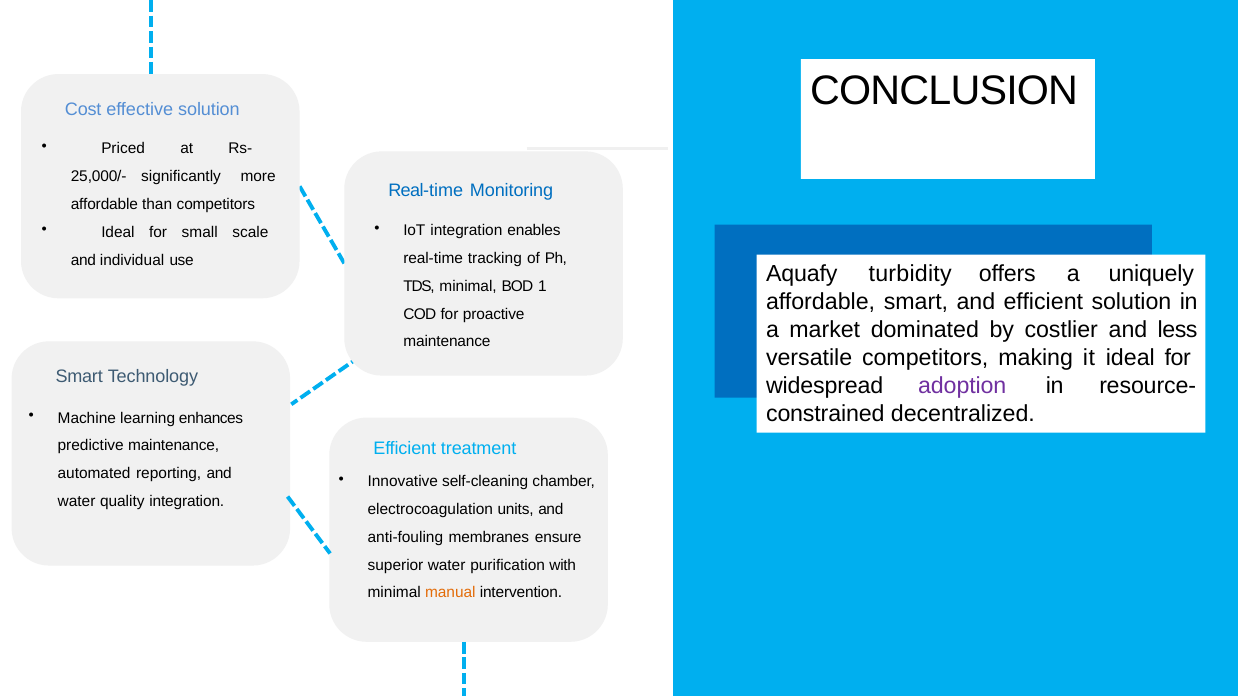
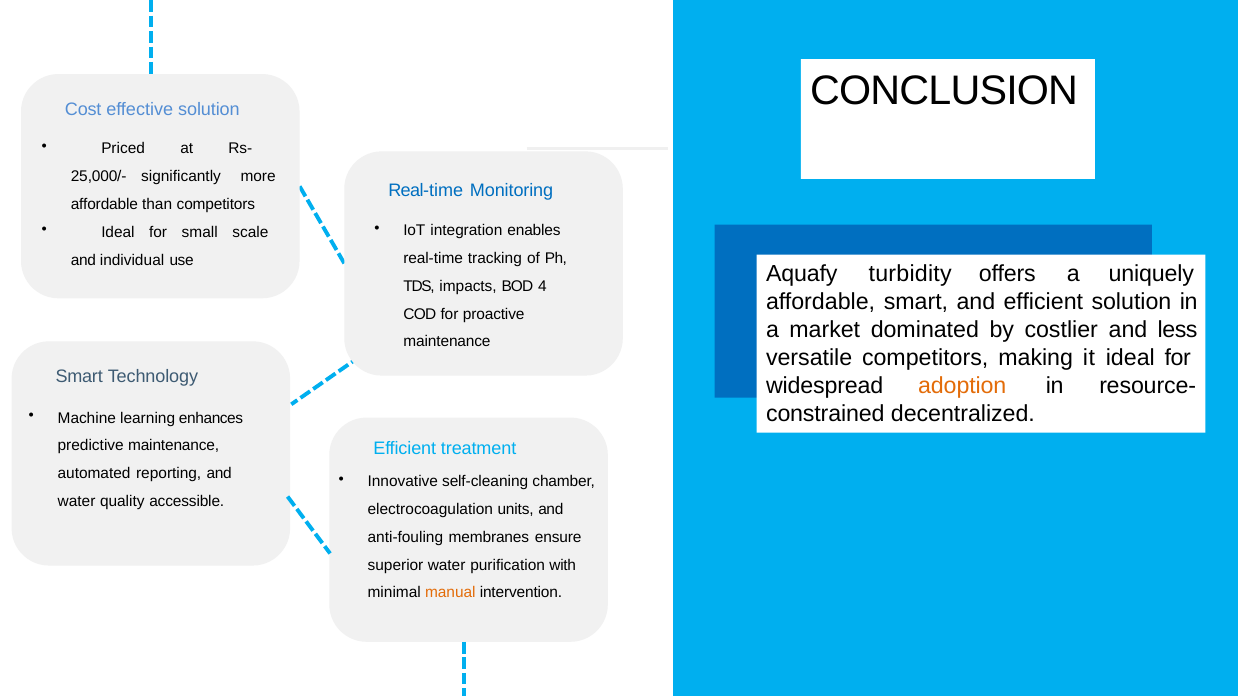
TDS minimal: minimal -> impacts (468, 286)
1: 1 -> 4 (542, 286)
adoption colour: purple -> orange (962, 386)
quality integration: integration -> accessible (187, 502)
